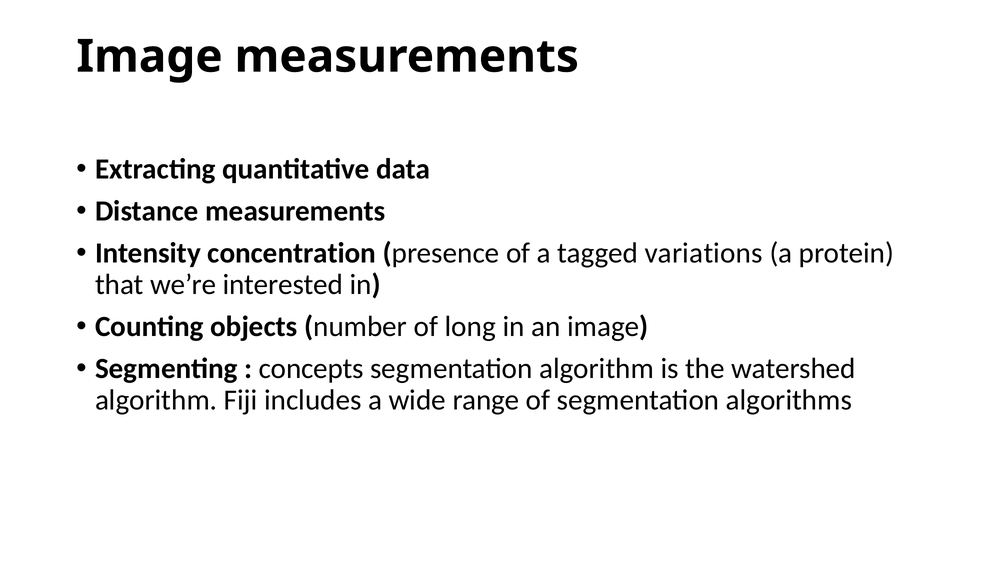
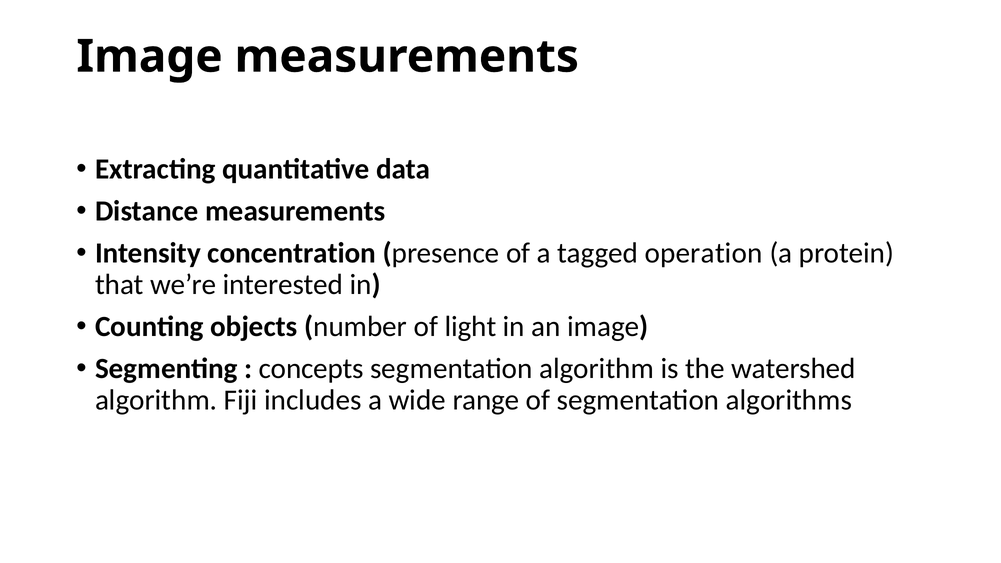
variations: variations -> operation (704, 253)
long: long -> light (470, 327)
